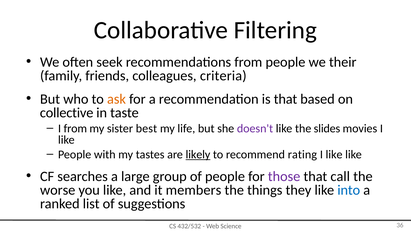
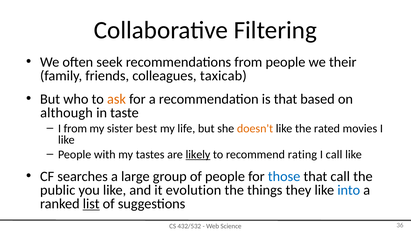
criteria: criteria -> taxicab (223, 76)
collective: collective -> although (66, 113)
doesn't colour: purple -> orange (255, 129)
slides: slides -> rated (327, 129)
like: like -> call (334, 155)
those colour: purple -> blue (284, 177)
worse: worse -> public (58, 190)
members: members -> evolution (193, 190)
list underline: none -> present (91, 204)
